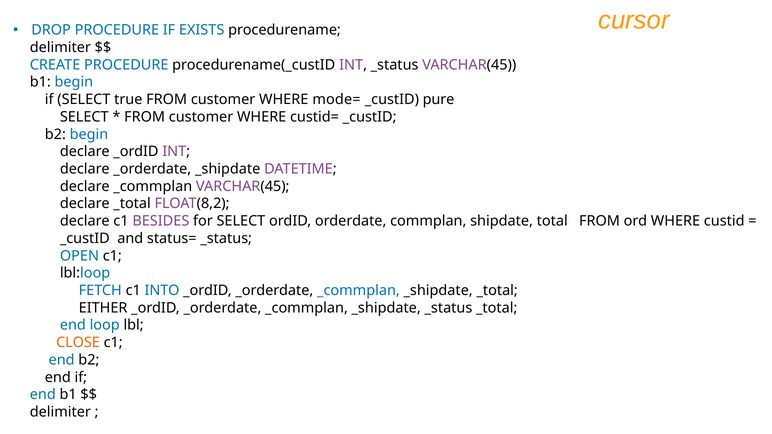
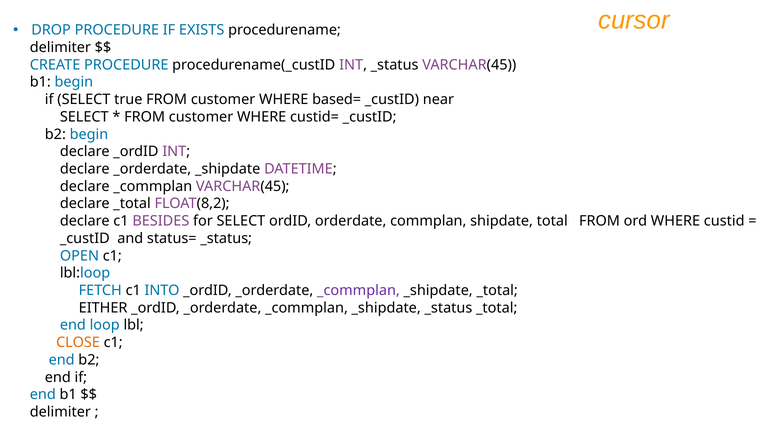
mode=: mode= -> based= (337, 100)
pure: pure -> near (438, 100)
_commplan colour: blue -> purple (358, 291)
